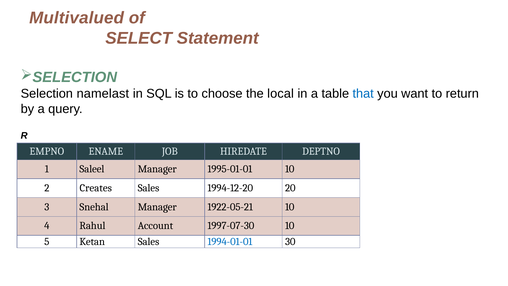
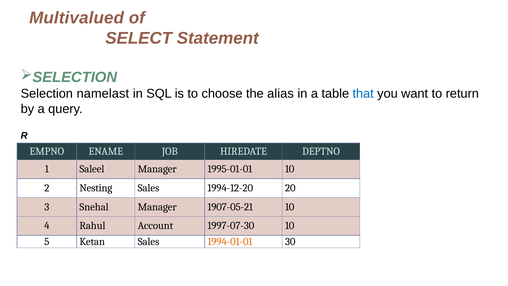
local: local -> alias (281, 94)
Creates: Creates -> Nesting (96, 188)
1922-05-21: 1922-05-21 -> 1907-05-21 (230, 207)
1994-01-01 colour: blue -> orange (230, 241)
